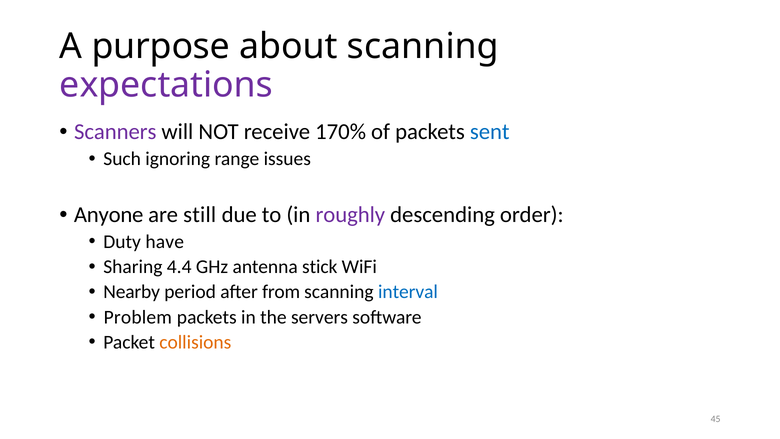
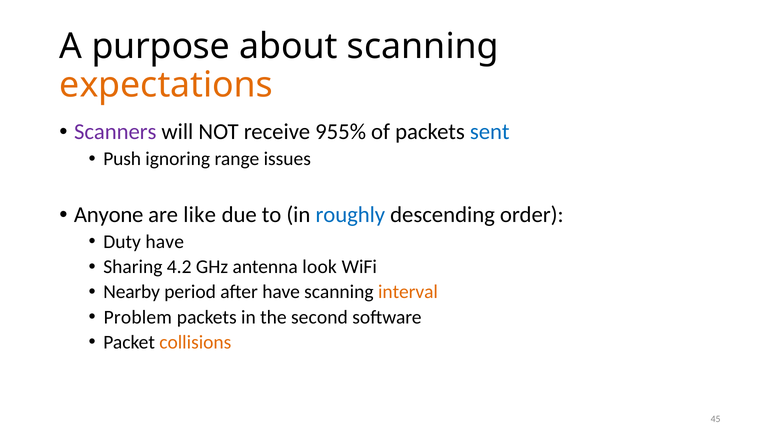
expectations colour: purple -> orange (166, 85)
170%: 170% -> 955% (341, 132)
Such: Such -> Push (122, 159)
still: still -> like (200, 215)
roughly colour: purple -> blue (350, 215)
4.4: 4.4 -> 4.2 (179, 267)
stick: stick -> look (320, 267)
after from: from -> have (281, 292)
interval colour: blue -> orange (408, 292)
servers: servers -> second (319, 317)
